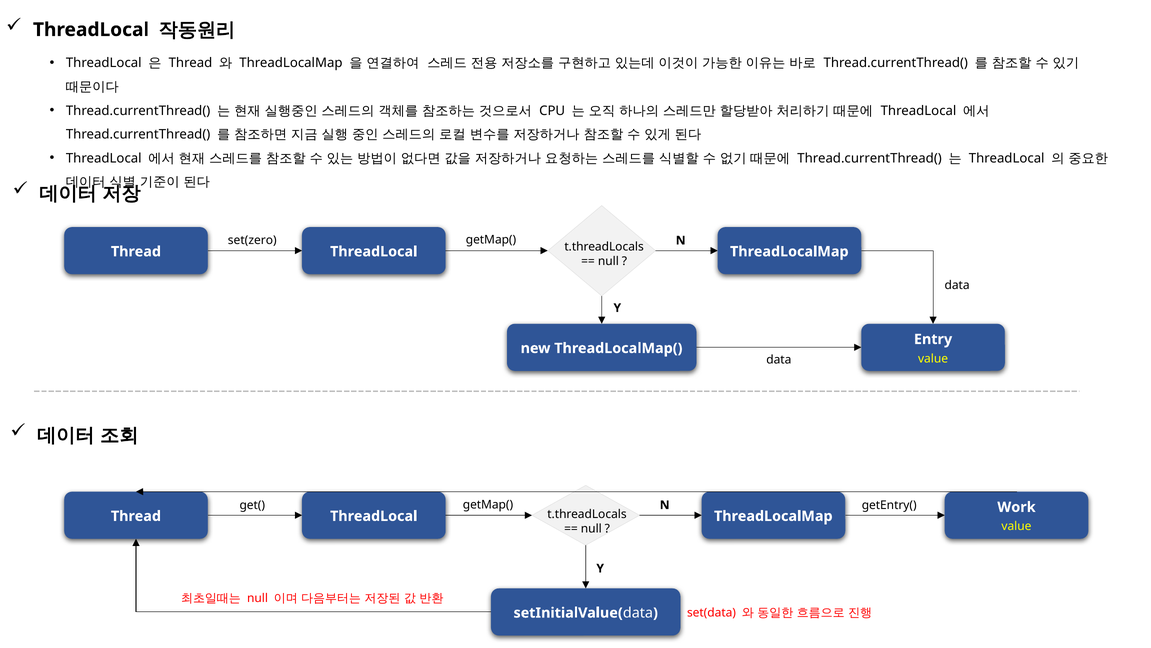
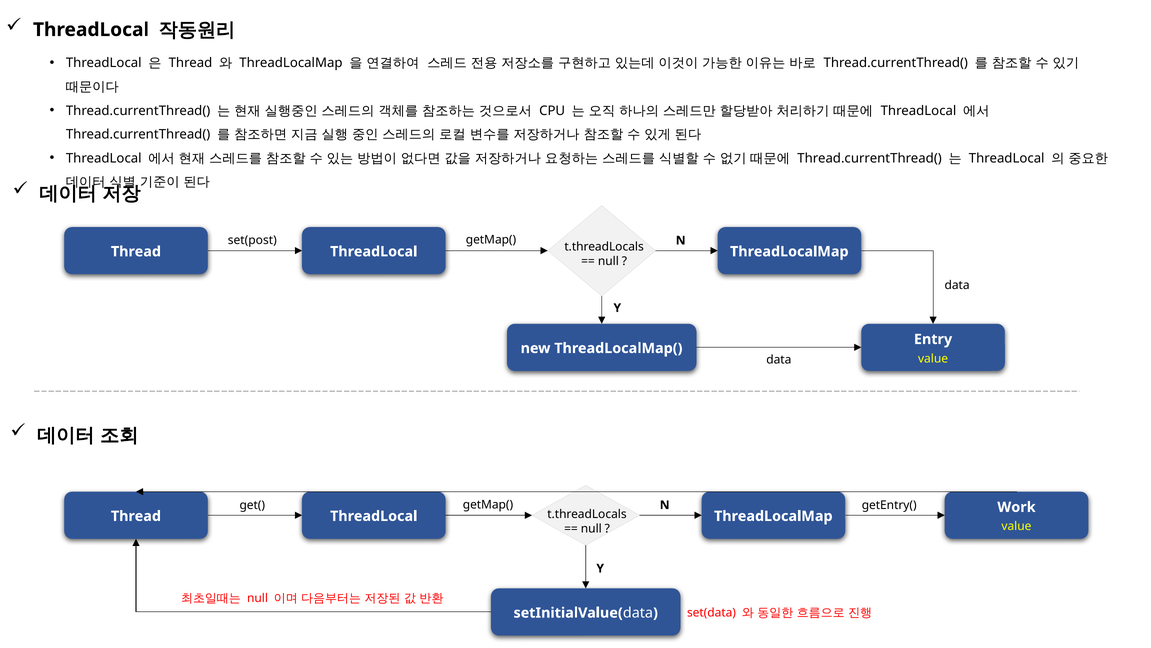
set(zero: set(zero -> set(post (252, 240)
